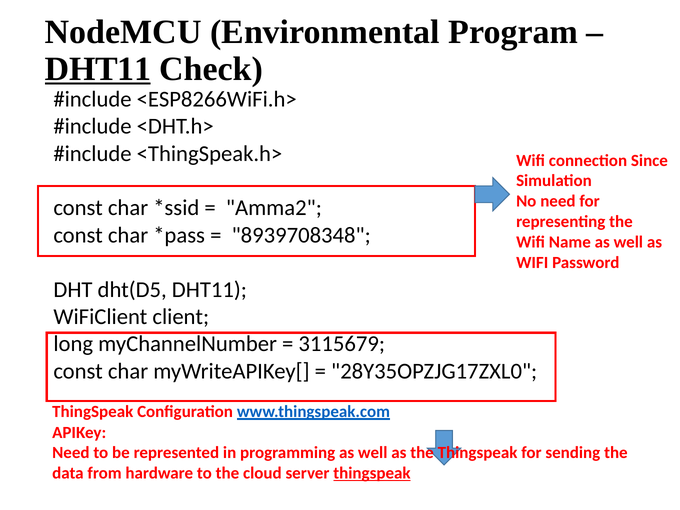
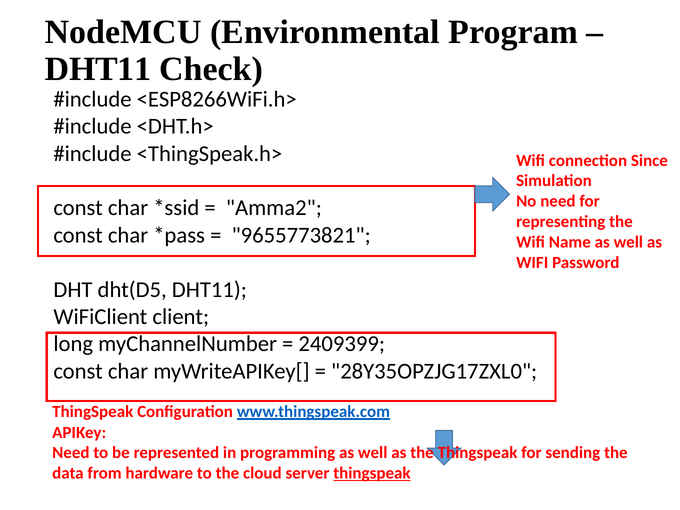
DHT11 underline: present -> none (98, 69)
8939708348: 8939708348 -> 9655773821 (301, 235)
3115679: 3115679 -> 2409399 (342, 344)
